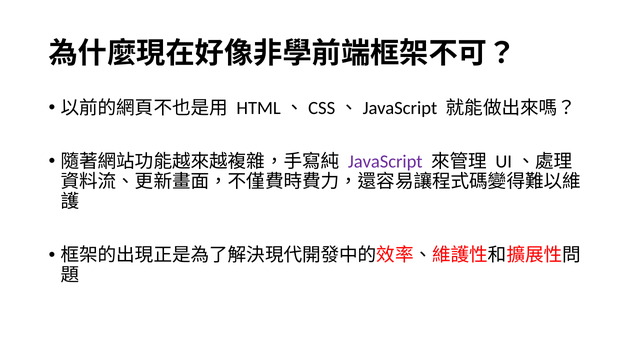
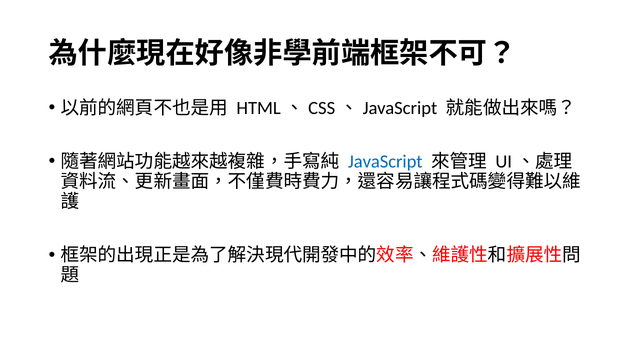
JavaScript colour: purple -> blue (385, 161)
